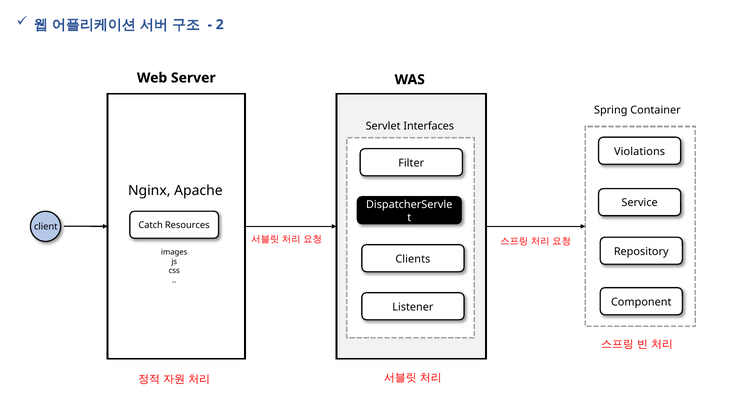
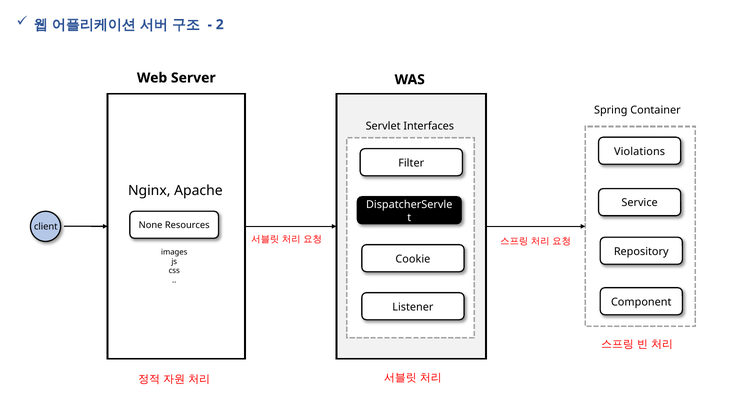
Catch: Catch -> None (151, 225)
Clients: Clients -> Cookie (413, 259)
